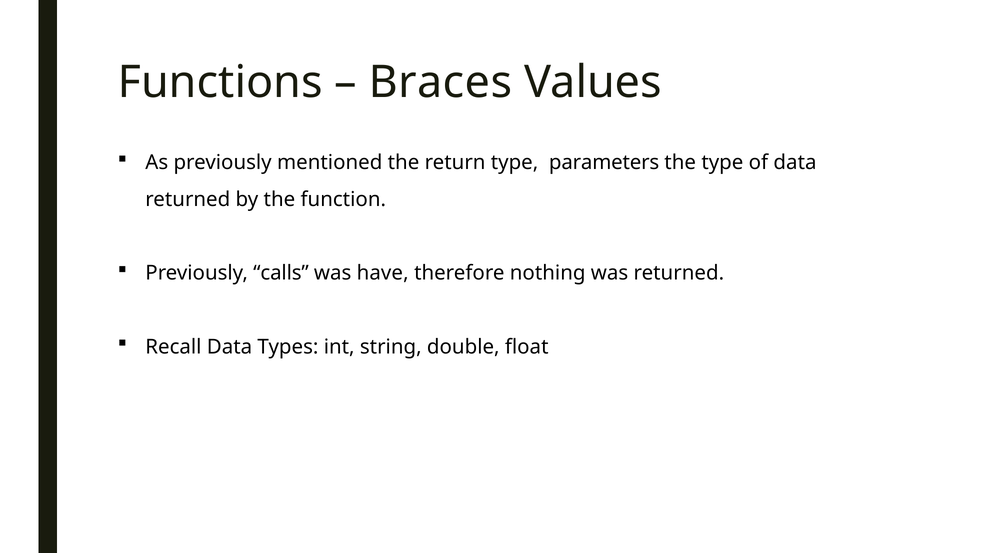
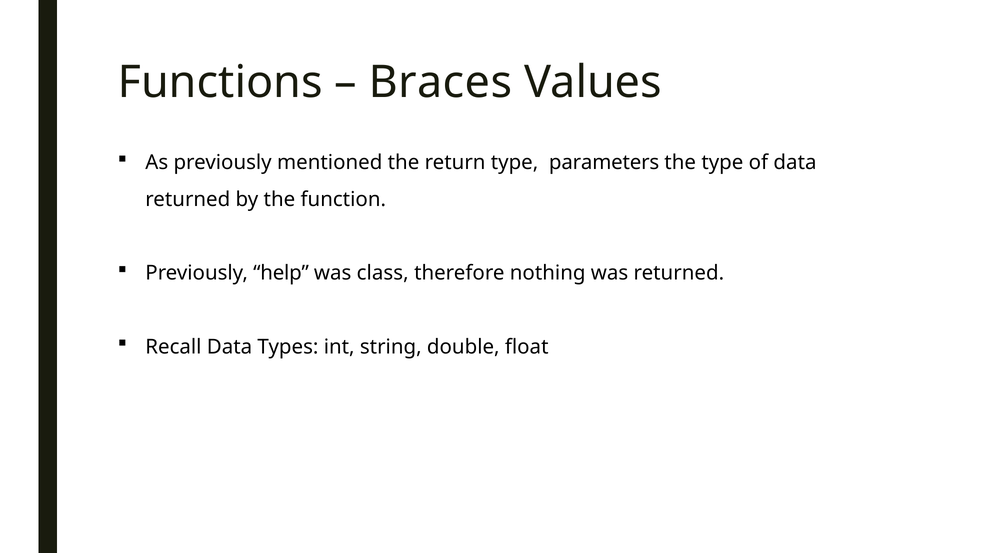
calls: calls -> help (281, 273)
have: have -> class (383, 273)
